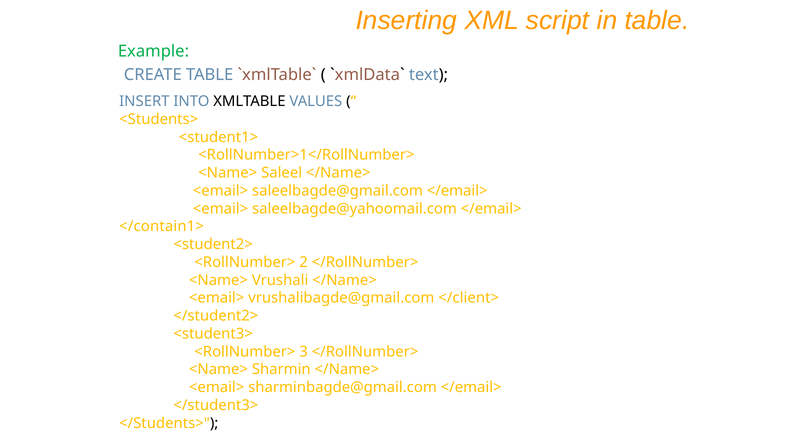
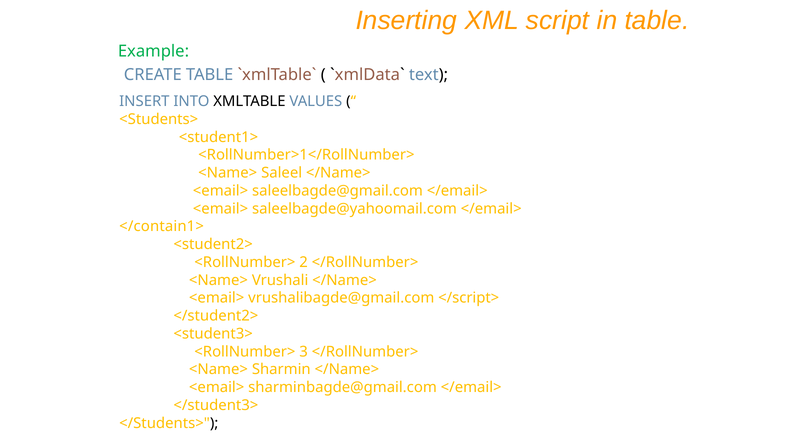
</client>: </client> -> </script> (469, 298)
